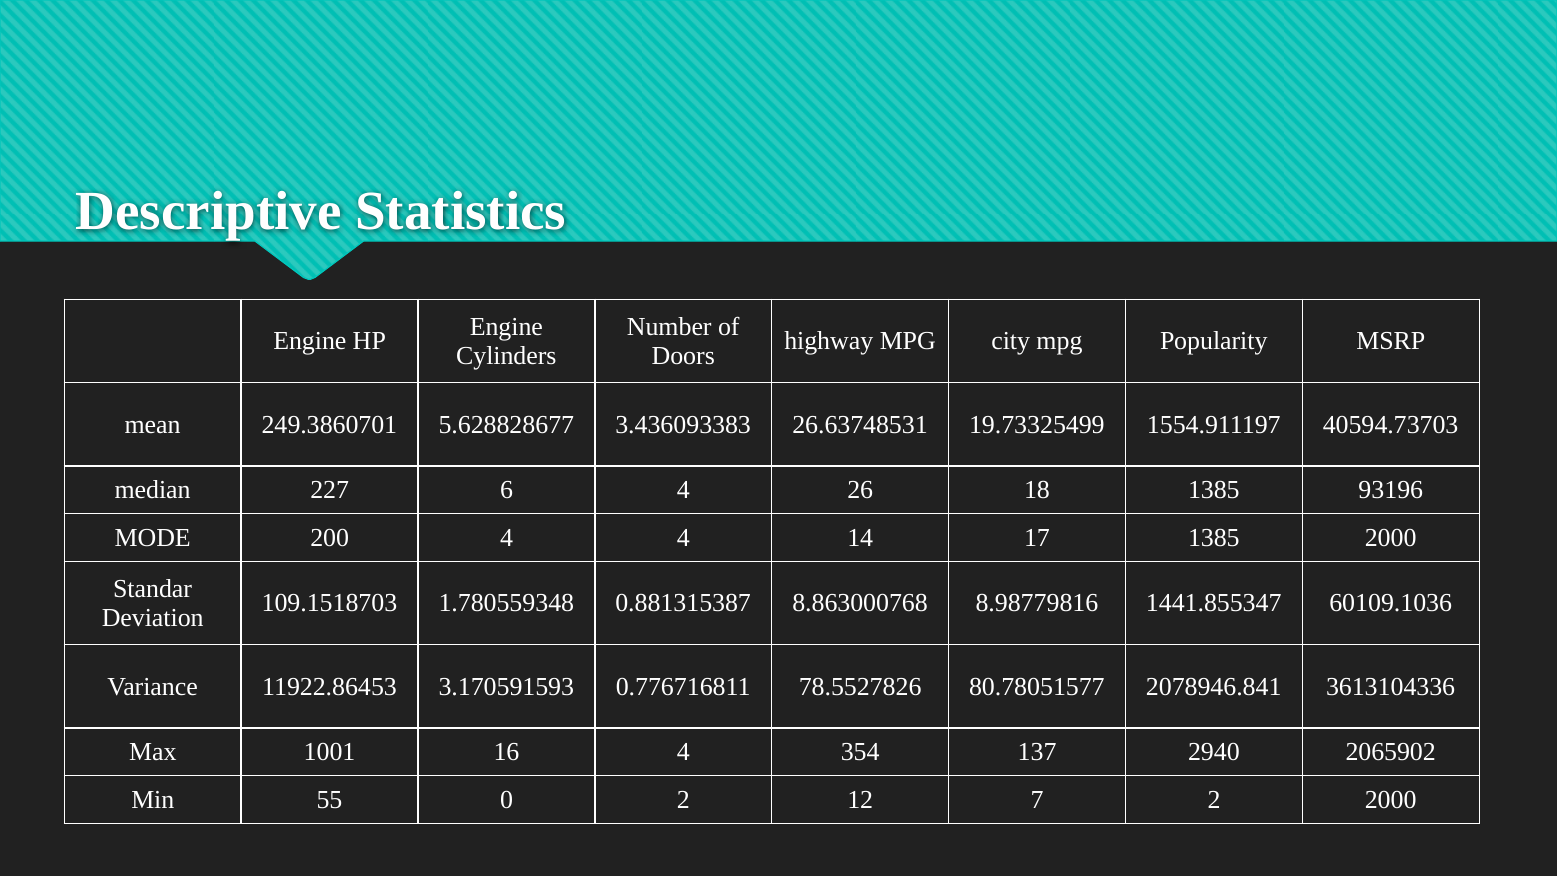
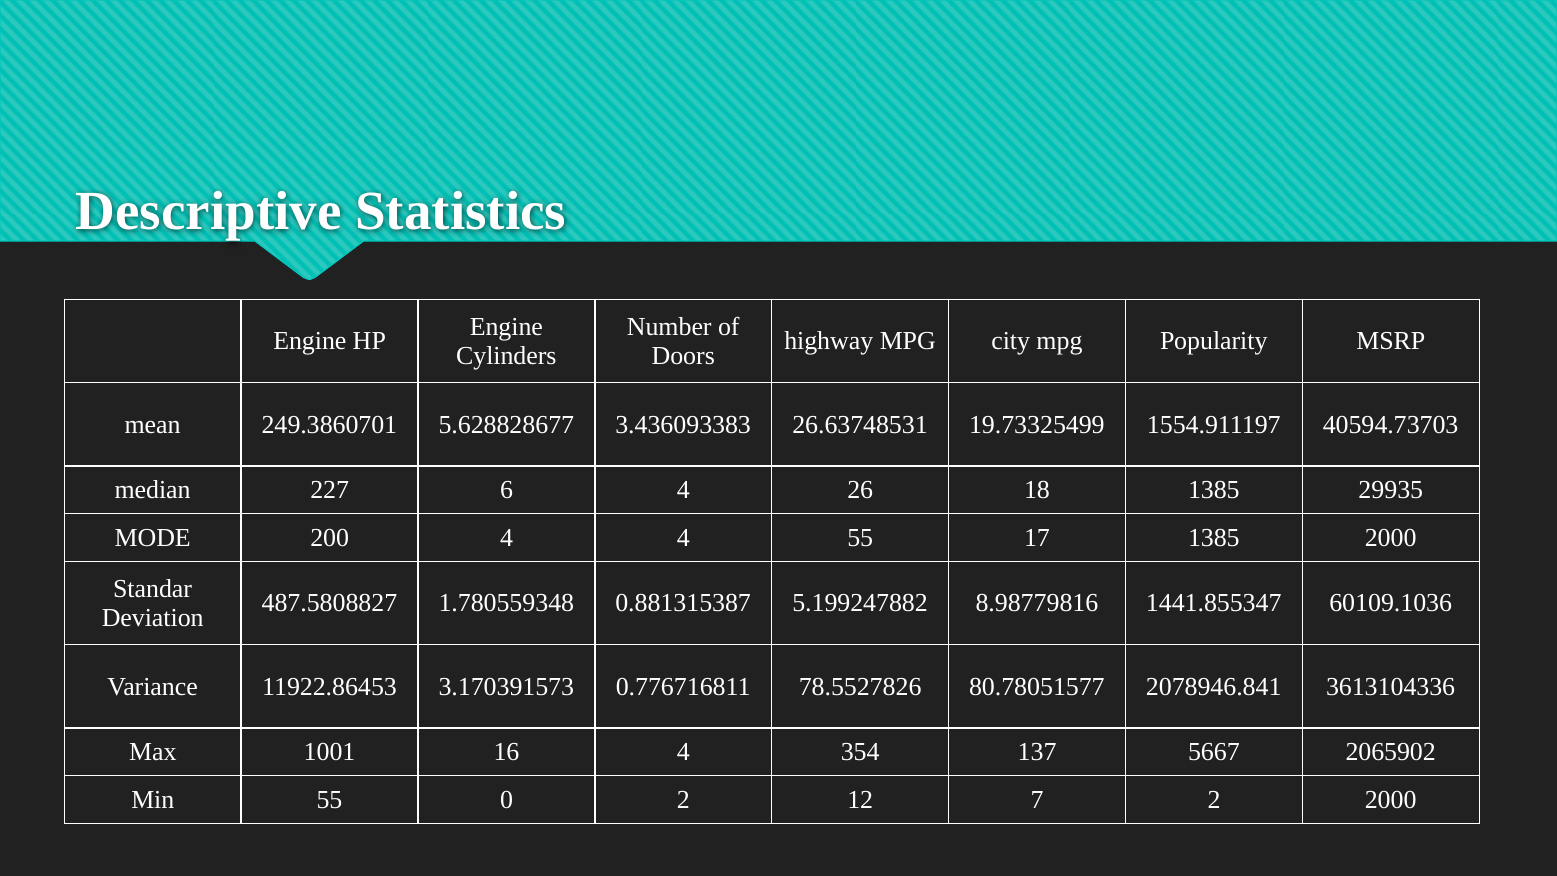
93196: 93196 -> 29935 (1391, 490)
4 14: 14 -> 55 (860, 538)
109.1518703: 109.1518703 -> 487.5808827 (329, 603)
8.863000768: 8.863000768 -> 5.199247882 (860, 603)
3.170591593: 3.170591593 -> 3.170391573 (506, 686)
2940: 2940 -> 5667 (1214, 752)
